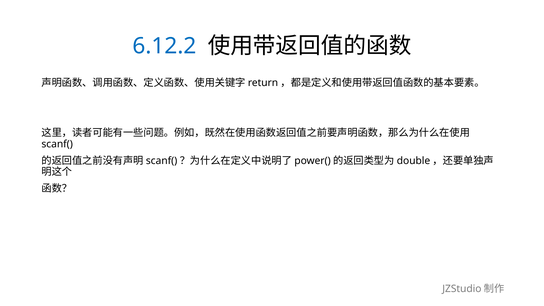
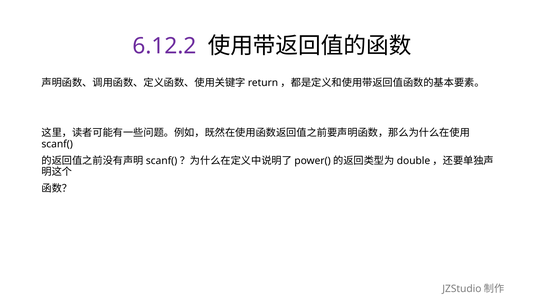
6.12.2 colour: blue -> purple (164, 46)
